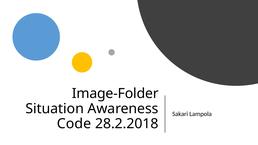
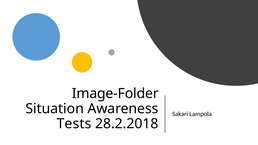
Code: Code -> Tests (74, 124)
